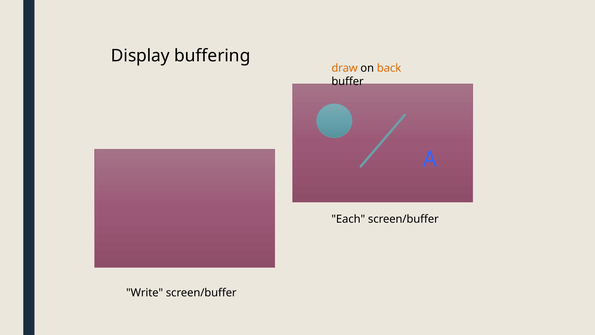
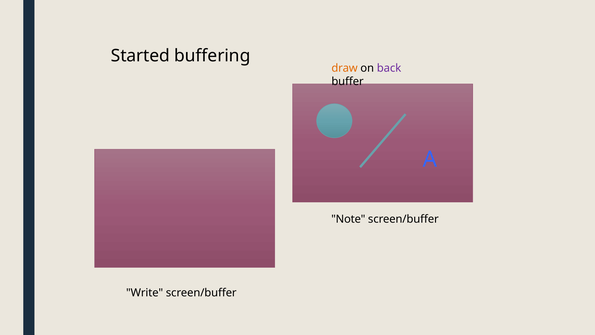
Display: Display -> Started (140, 56)
back colour: orange -> purple (389, 68)
Each: Each -> Note (348, 219)
